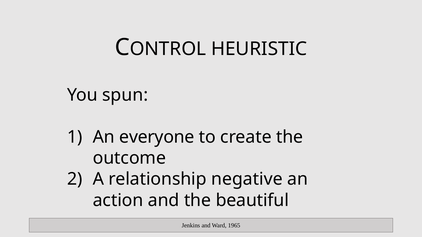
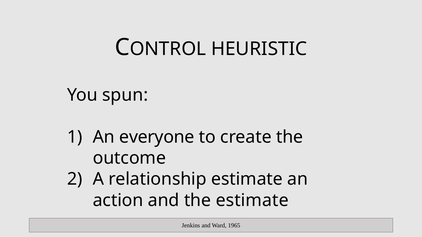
relationship negative: negative -> estimate (247, 179)
the beautiful: beautiful -> estimate (252, 201)
